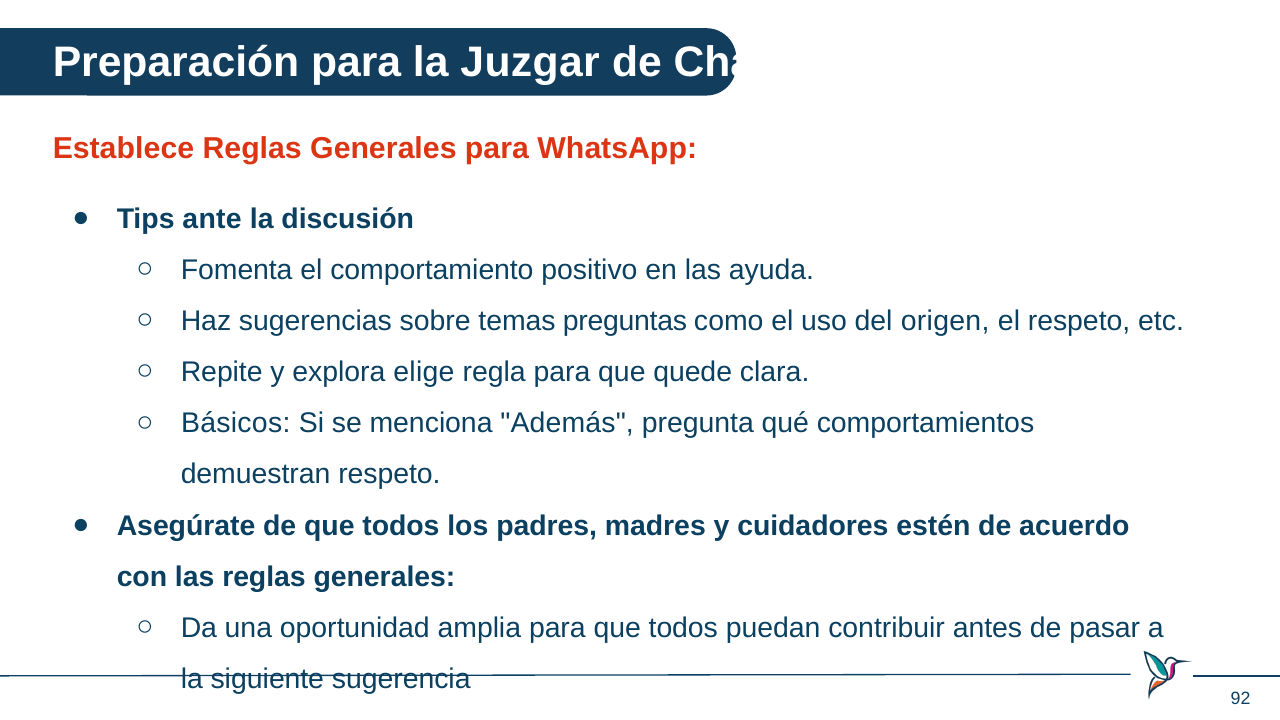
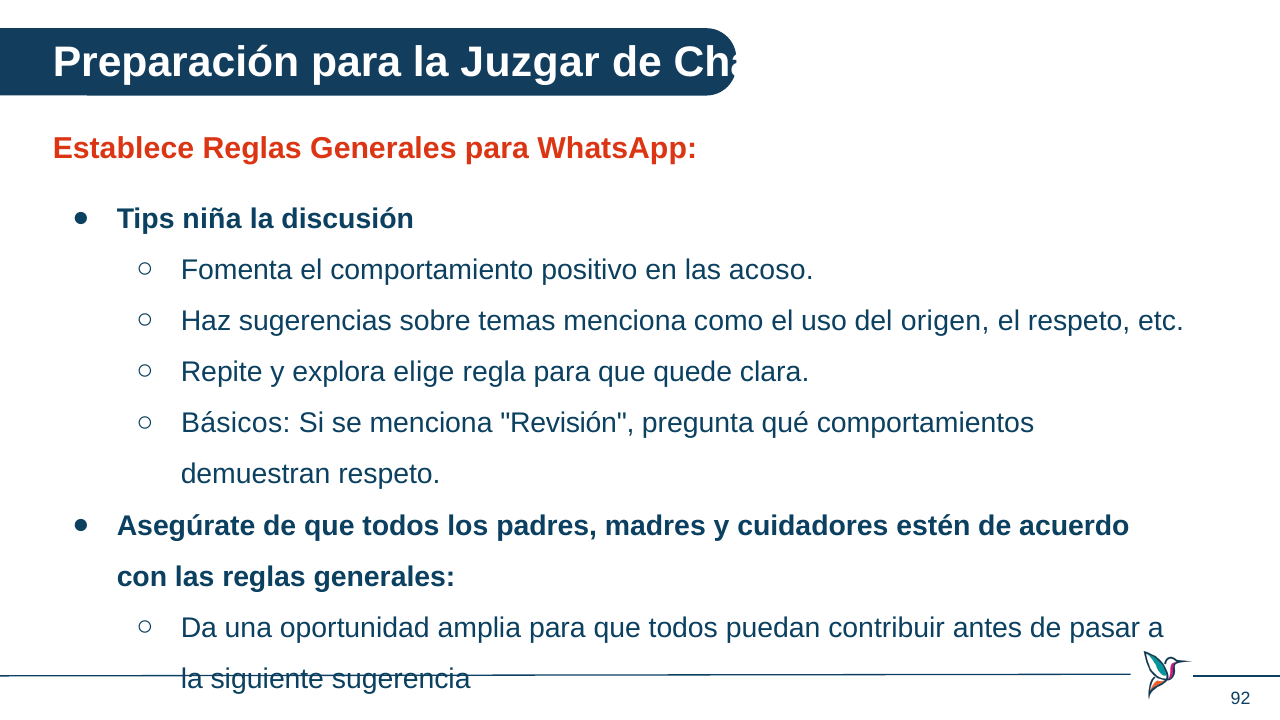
ante: ante -> niña (212, 219)
ayuda: ayuda -> acoso (771, 270)
temas preguntas: preguntas -> menciona (625, 321)
Además: Además -> Revisión (567, 423)
